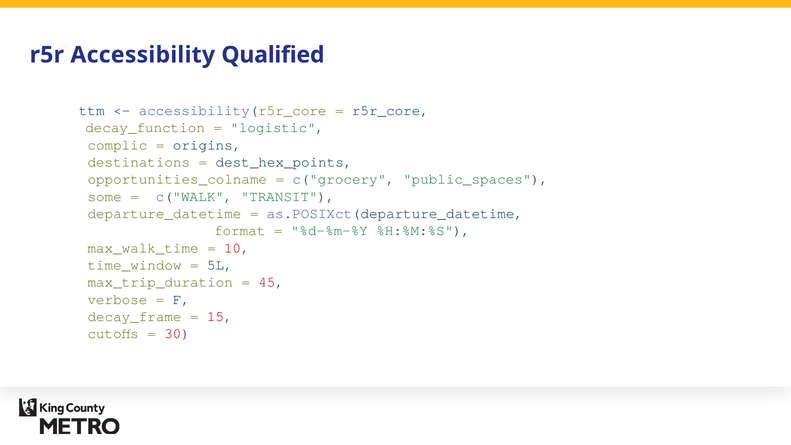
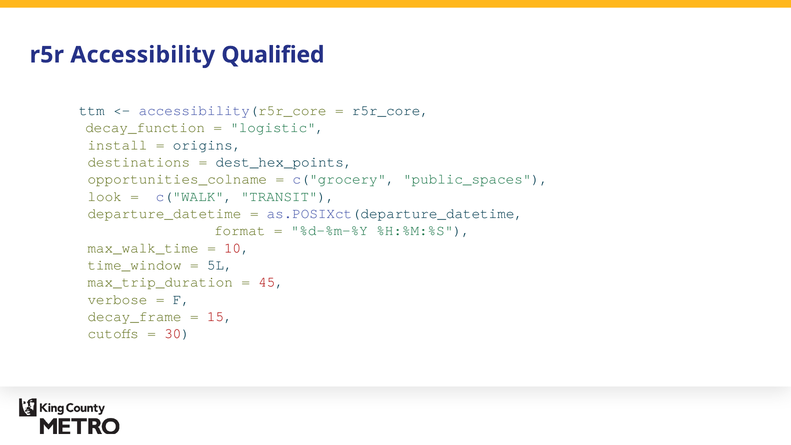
complic: complic -> install (117, 145)
some: some -> look (105, 196)
